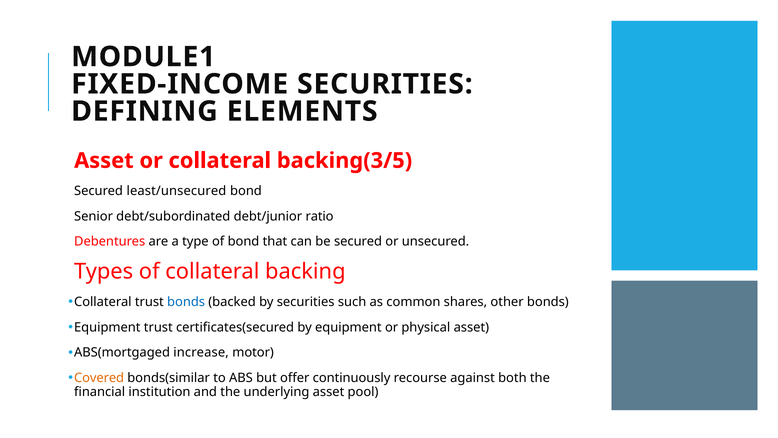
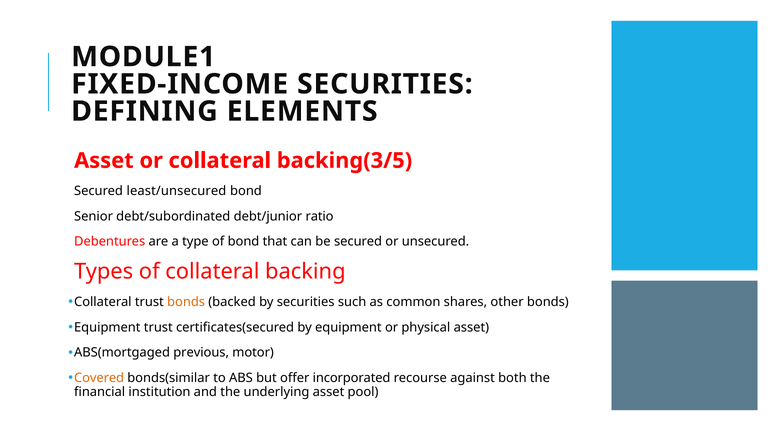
bonds colour: blue -> orange (186, 302)
increase: increase -> previous (201, 352)
continuously: continuously -> incorporated (352, 378)
